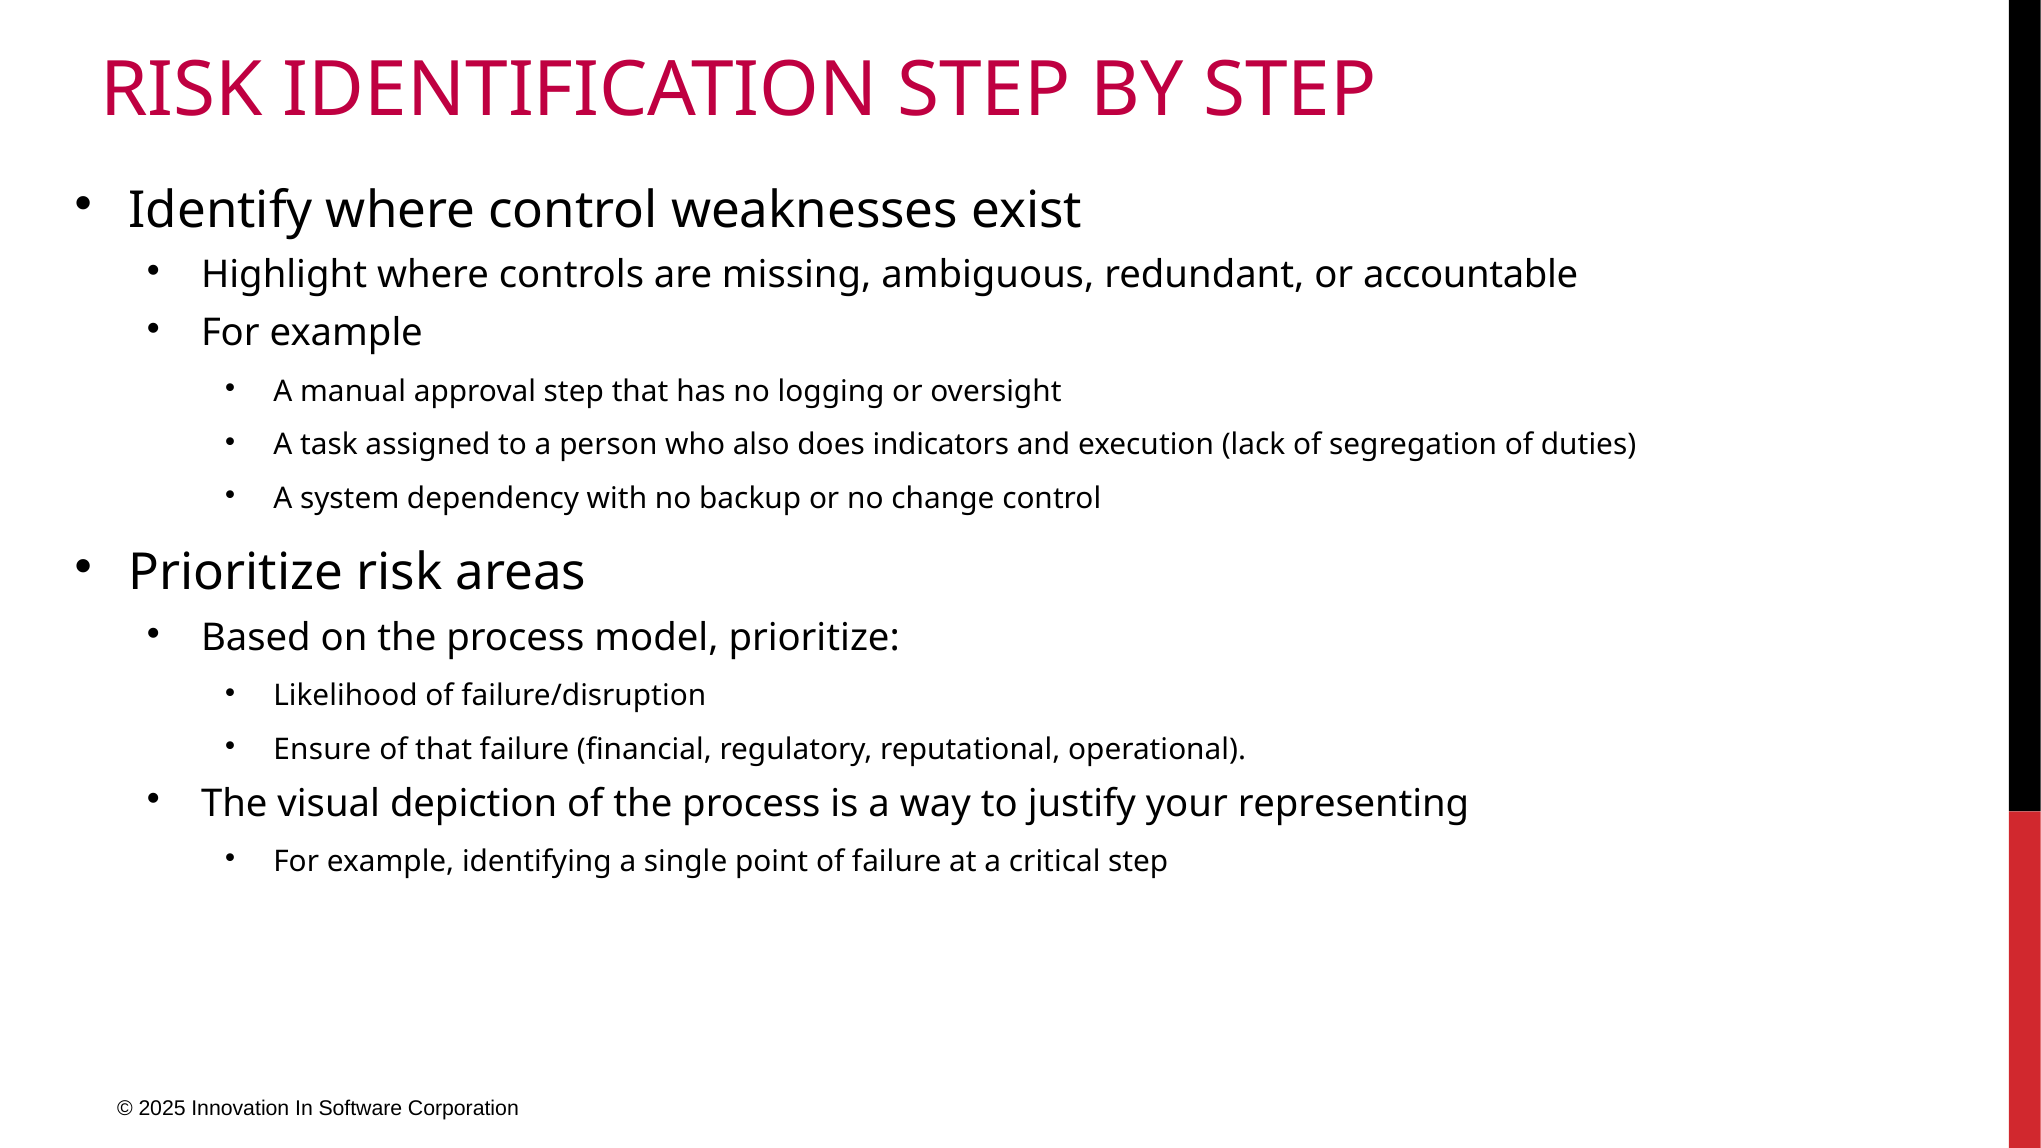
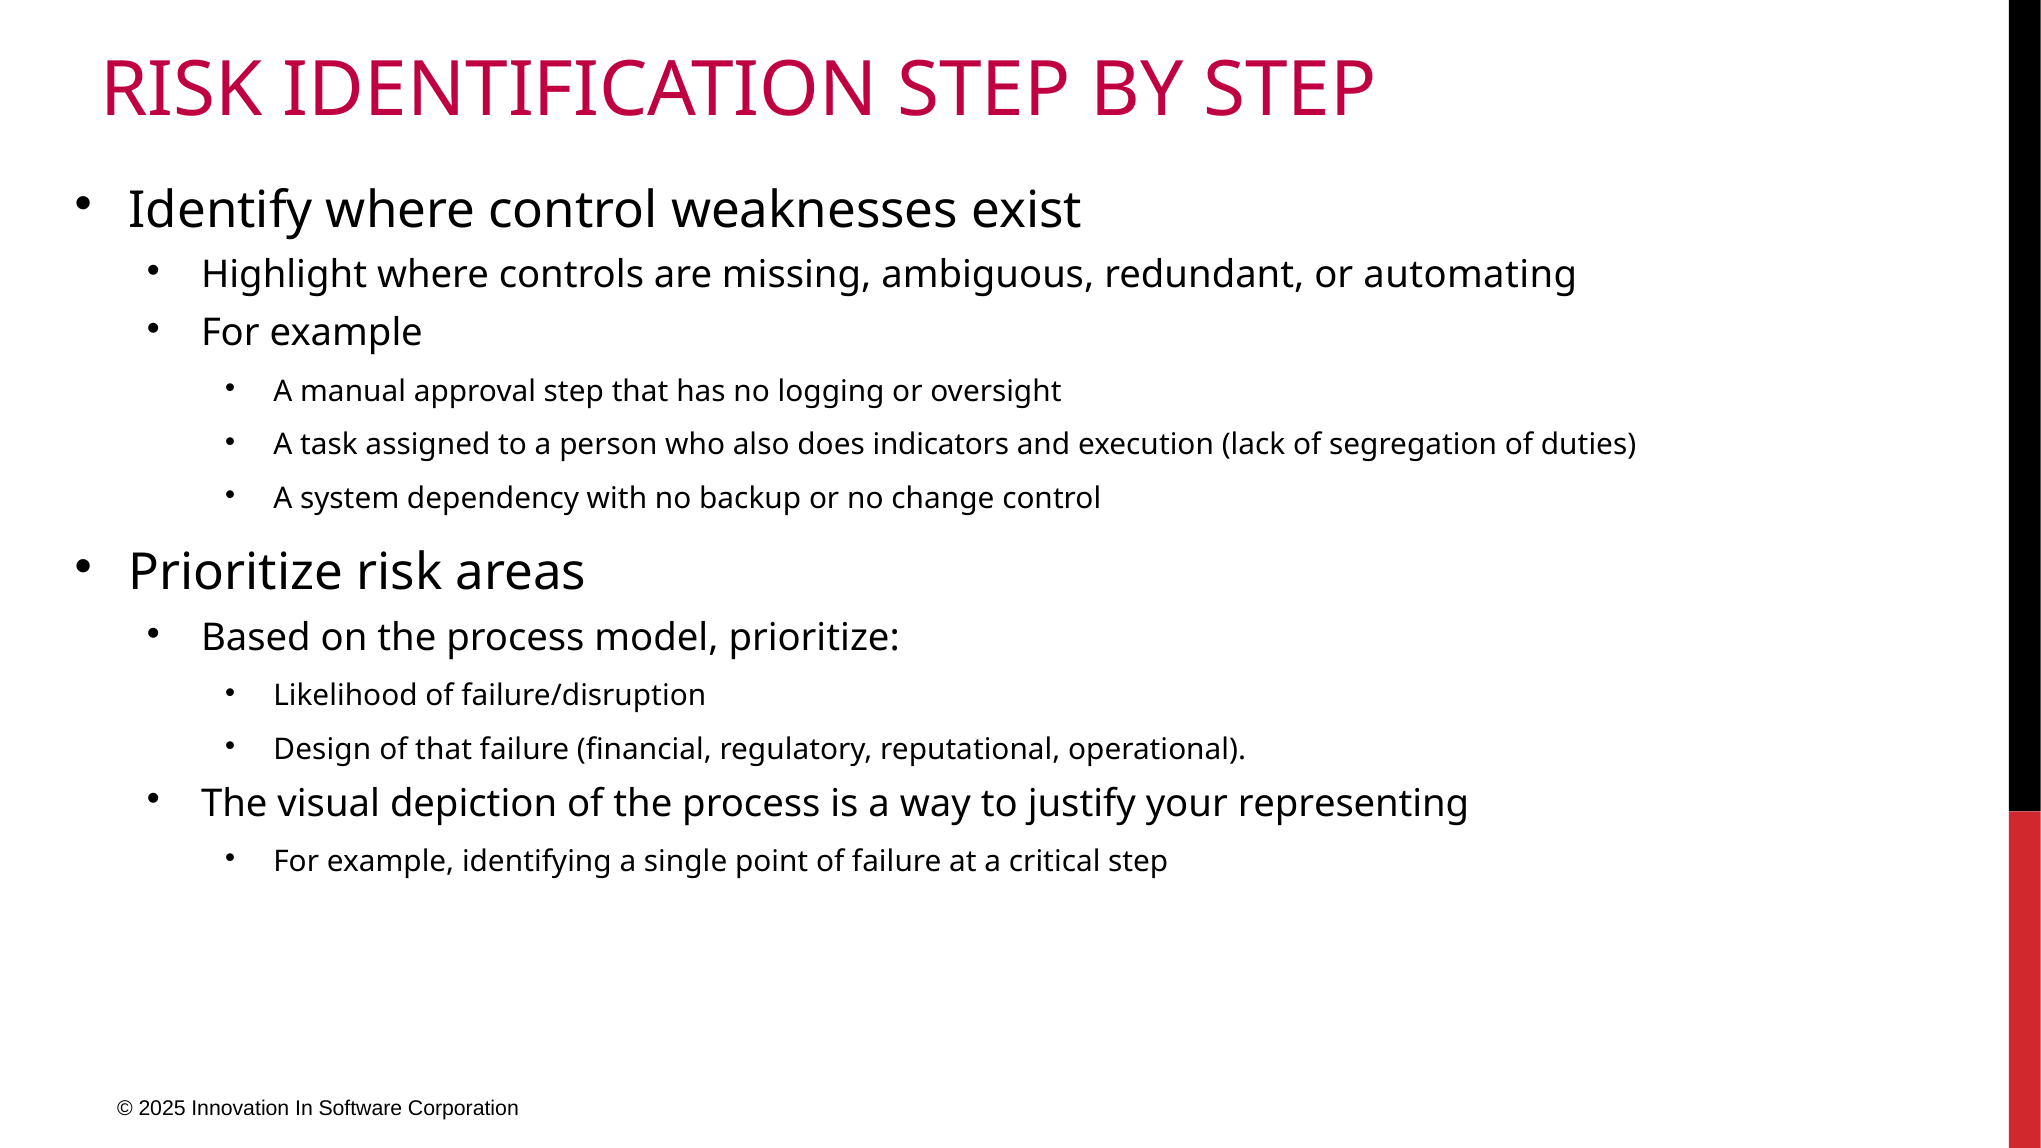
accountable: accountable -> automating (1470, 275)
Ensure: Ensure -> Design (322, 750)
